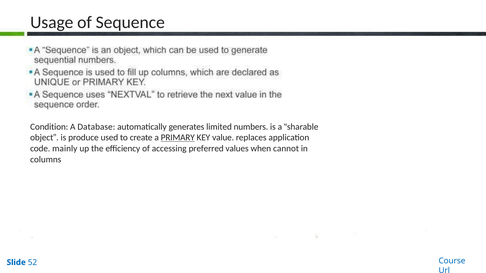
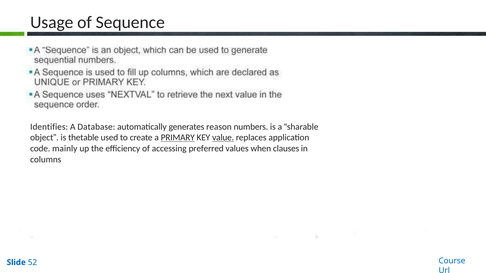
Condition: Condition -> Identifies (49, 127)
limited: limited -> reason (219, 127)
produce: produce -> thetable (83, 138)
value underline: none -> present (223, 138)
cannot: cannot -> clauses (286, 149)
